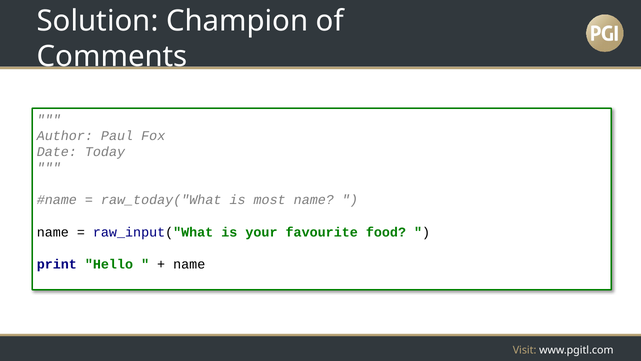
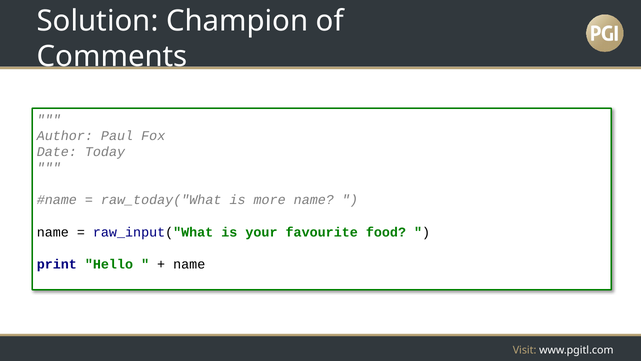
most: most -> more (270, 200)
